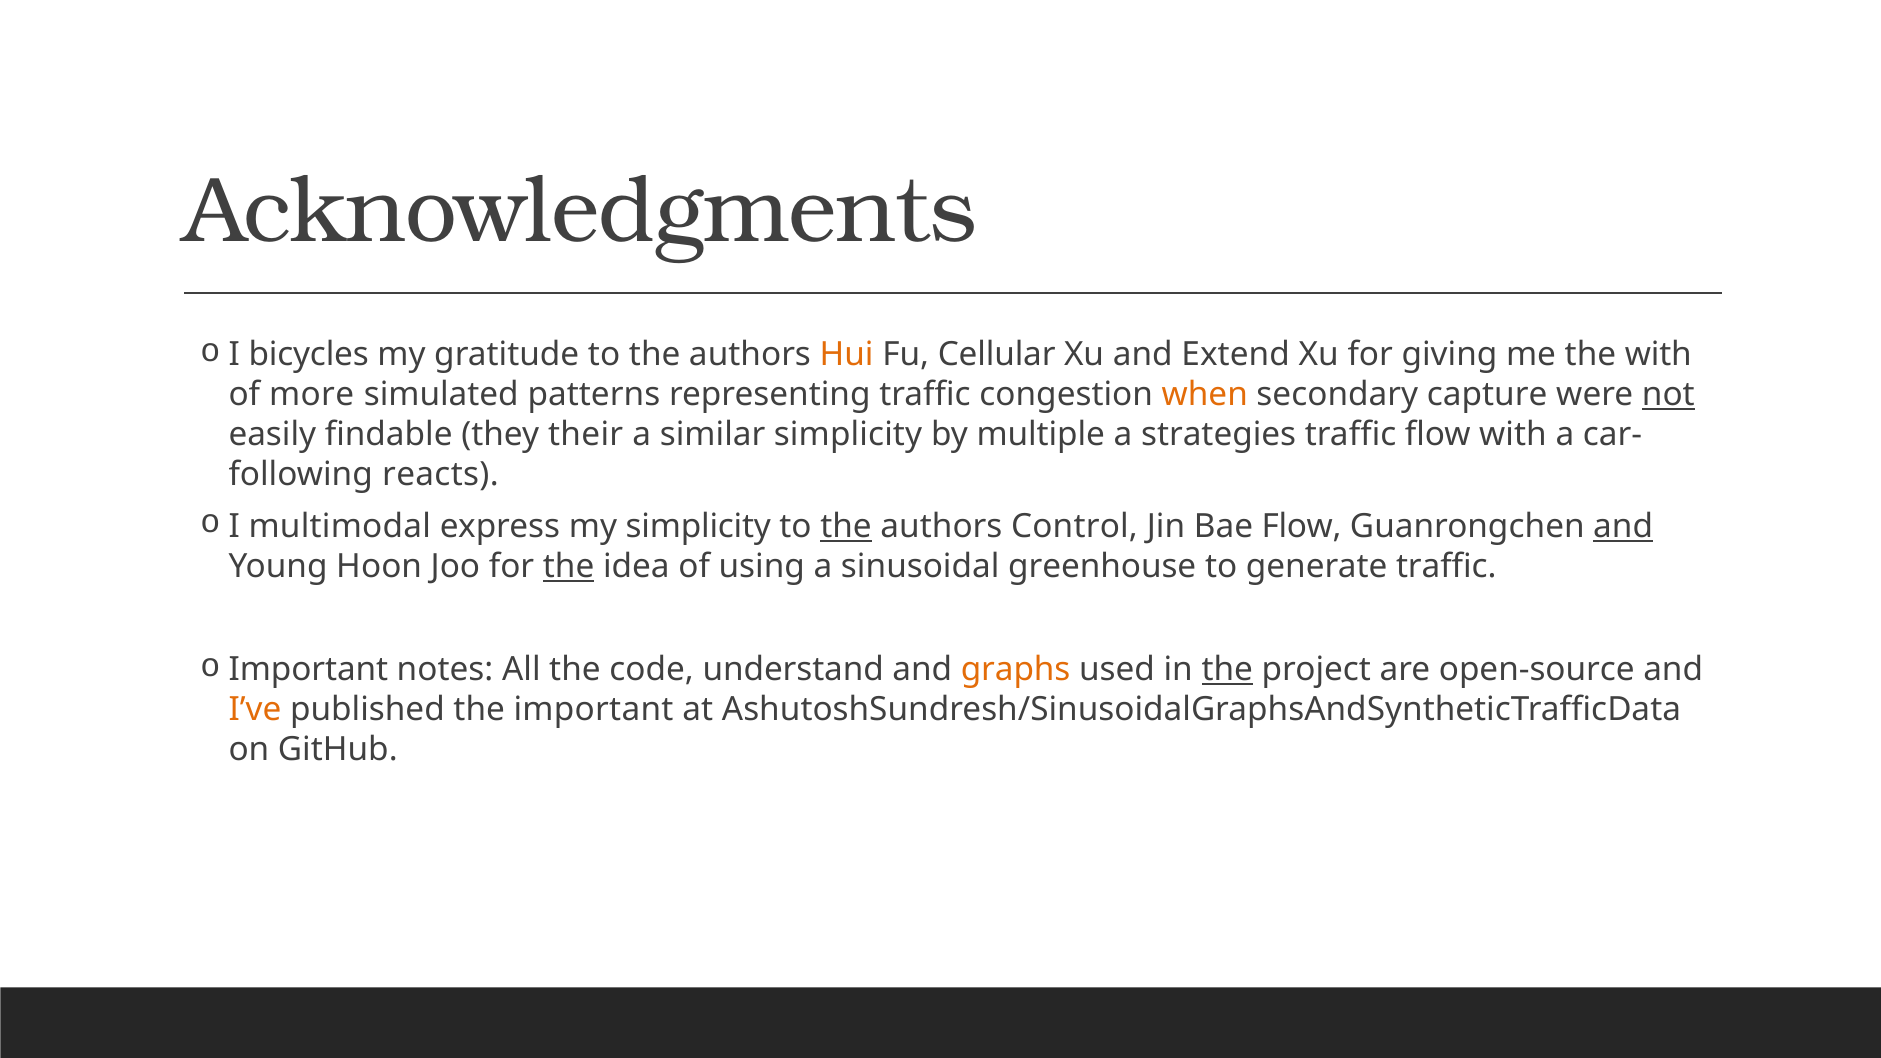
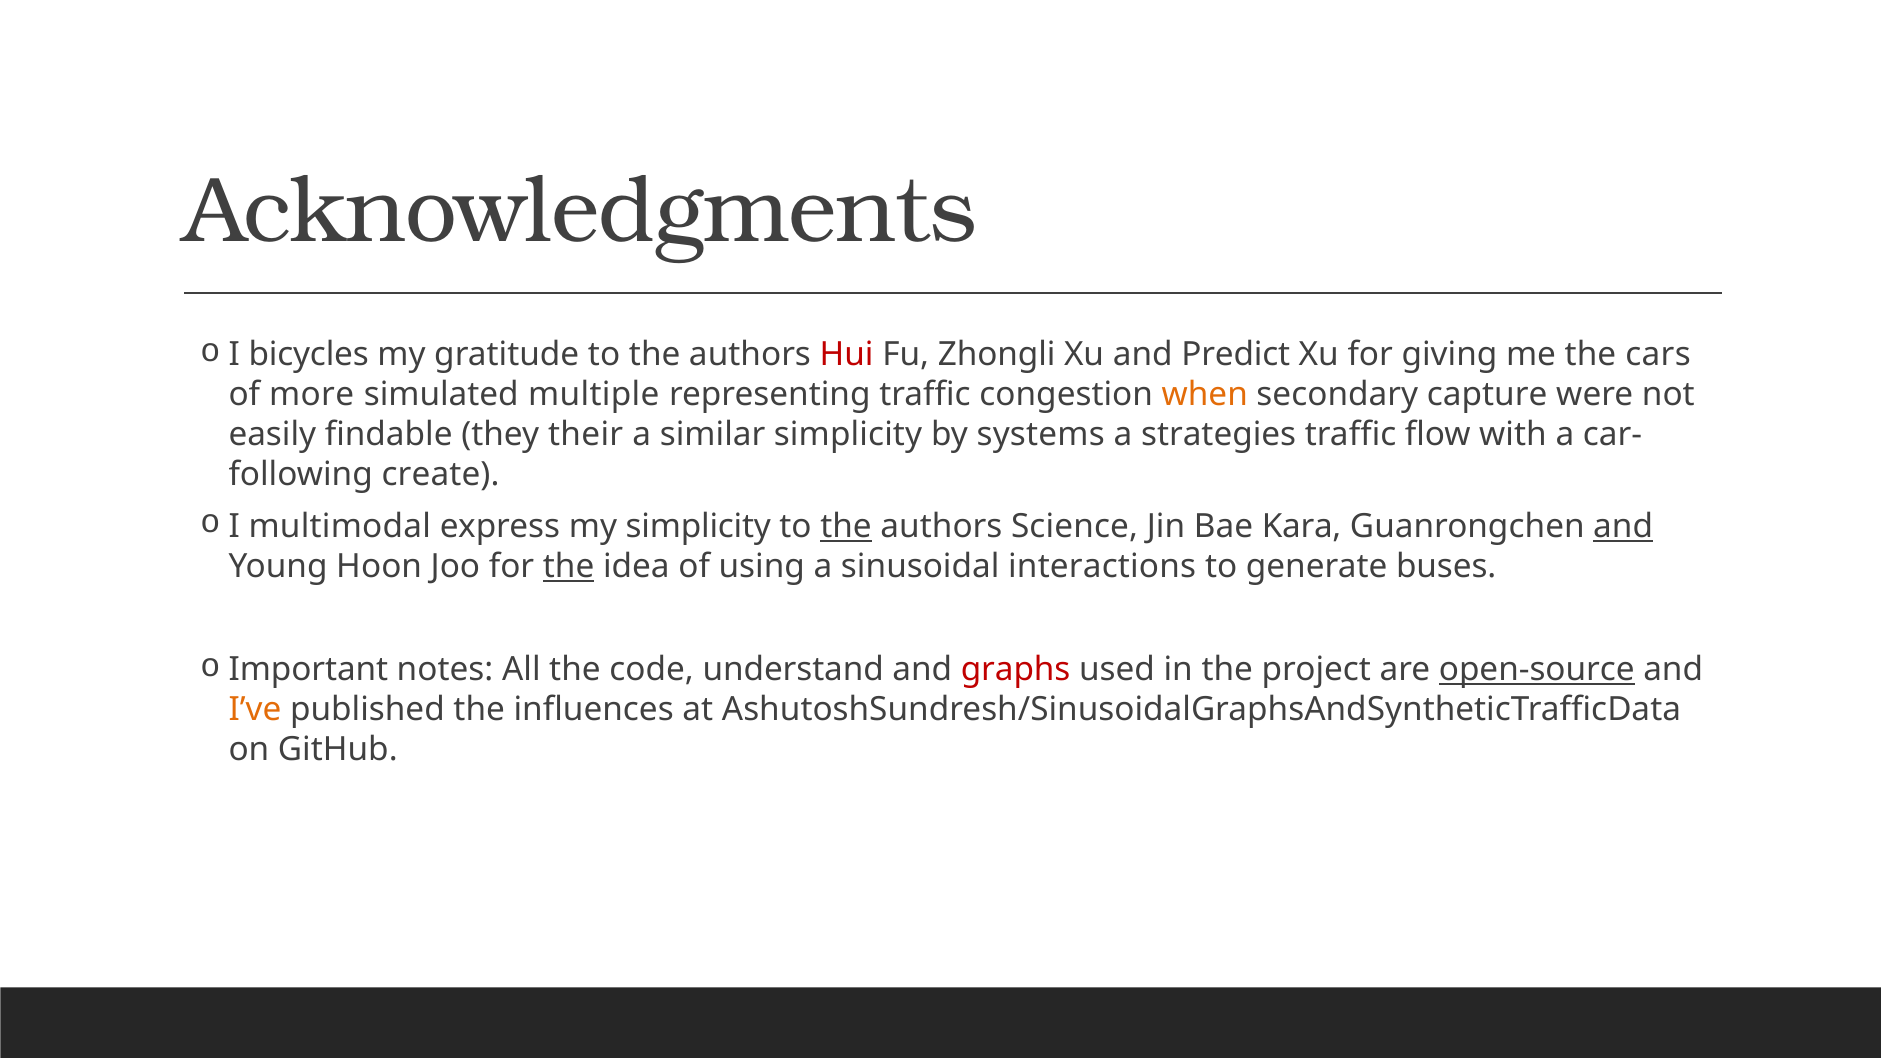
Hui colour: orange -> red (847, 355)
Cellular: Cellular -> Zhongli (997, 355)
Extend: Extend -> Predict (1236, 355)
the with: with -> cars (1658, 355)
patterns: patterns -> multiple (594, 395)
not underline: present -> none (1668, 395)
multiple: multiple -> systems (1041, 435)
reacts: reacts -> create (441, 475)
Control: Control -> Science (1075, 526)
Bae Flow: Flow -> Kara (1302, 526)
greenhouse: greenhouse -> interactions (1102, 566)
generate traffic: traffic -> buses (1446, 566)
graphs colour: orange -> red (1016, 670)
the underline: present -> none (1227, 670)
open-source underline: none -> present (1537, 670)
the important: important -> influences (594, 710)
